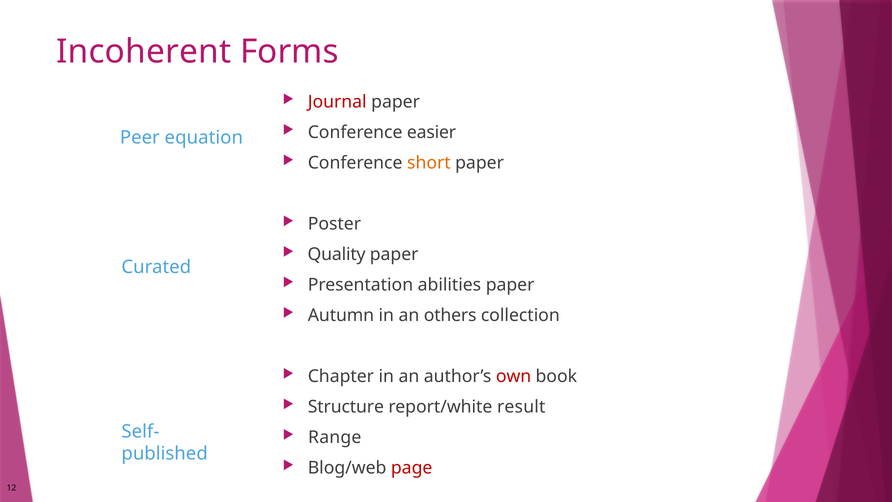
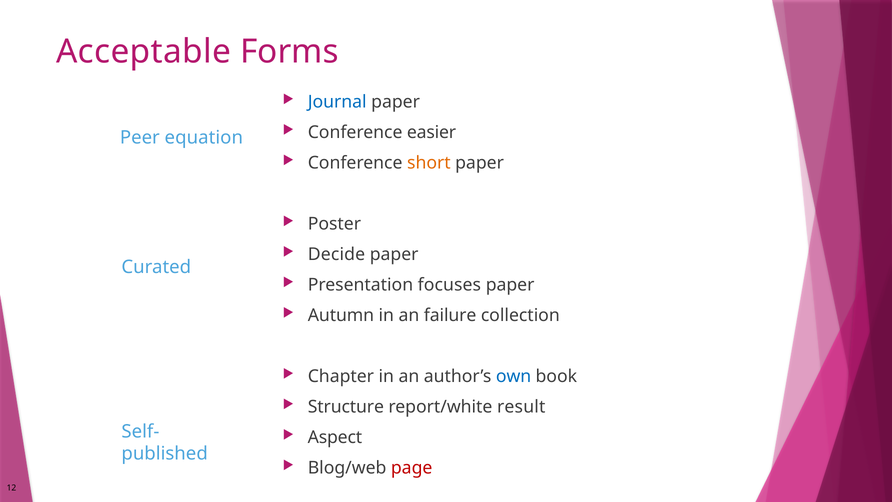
Incoherent: Incoherent -> Acceptable (144, 52)
Journal colour: red -> blue (337, 102)
Quality: Quality -> Decide (336, 254)
abilities: abilities -> focuses (449, 285)
others: others -> failure (450, 315)
own colour: red -> blue (514, 376)
Range: Range -> Aspect (335, 437)
